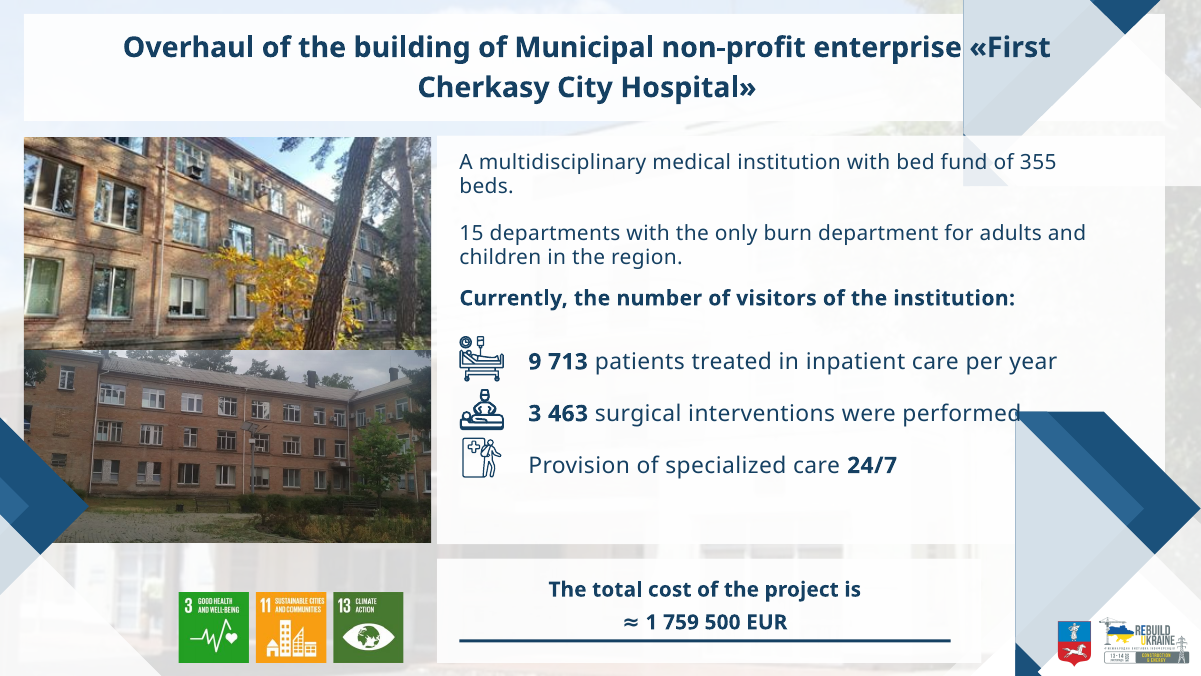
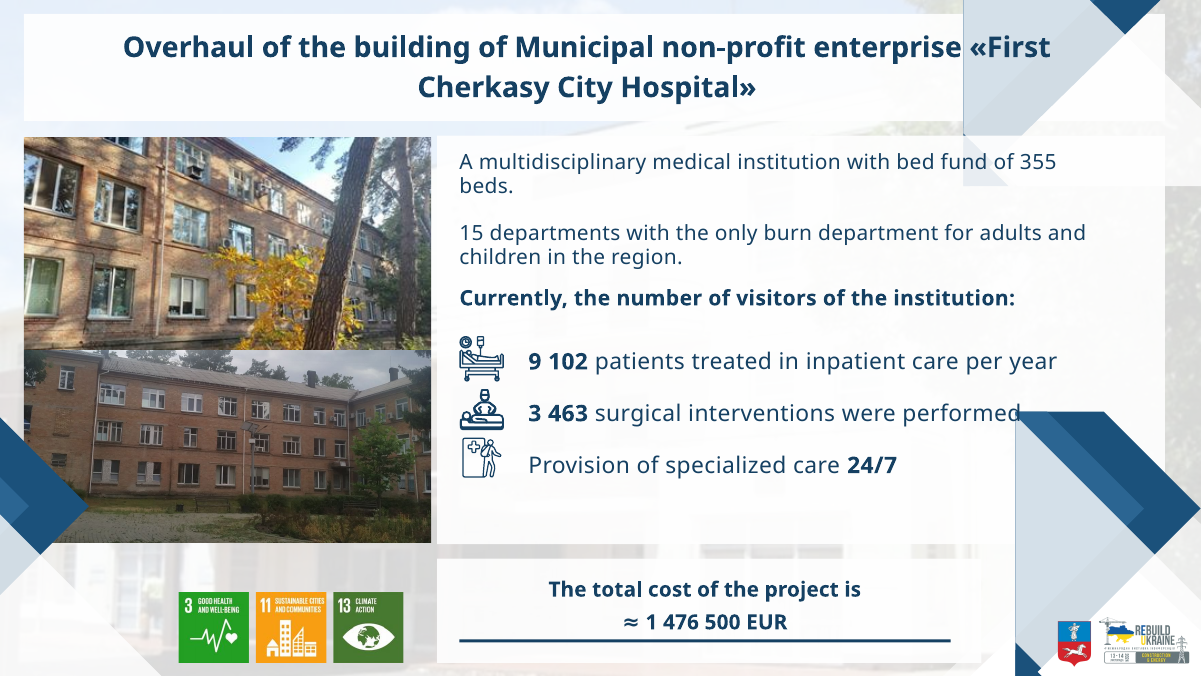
713: 713 -> 102 (568, 362)
759: 759 -> 476 (681, 622)
